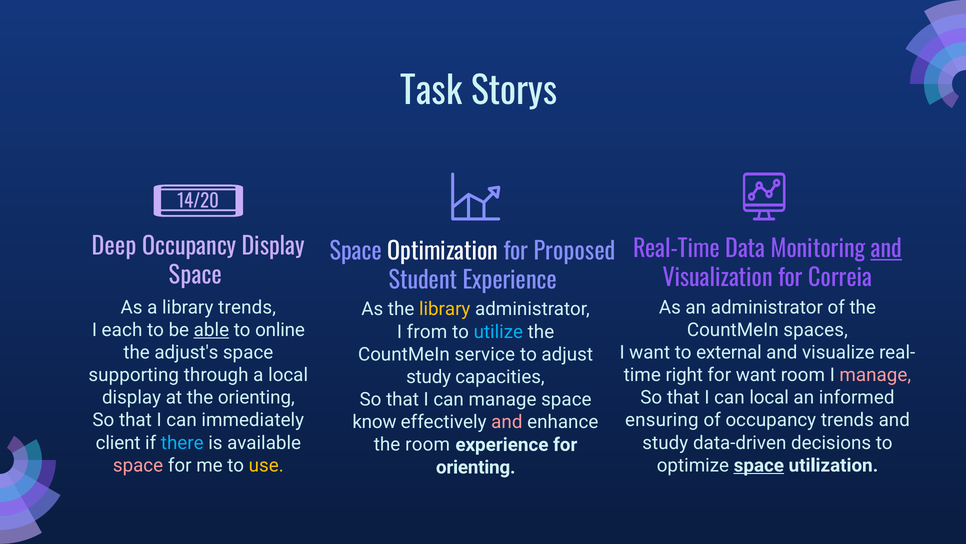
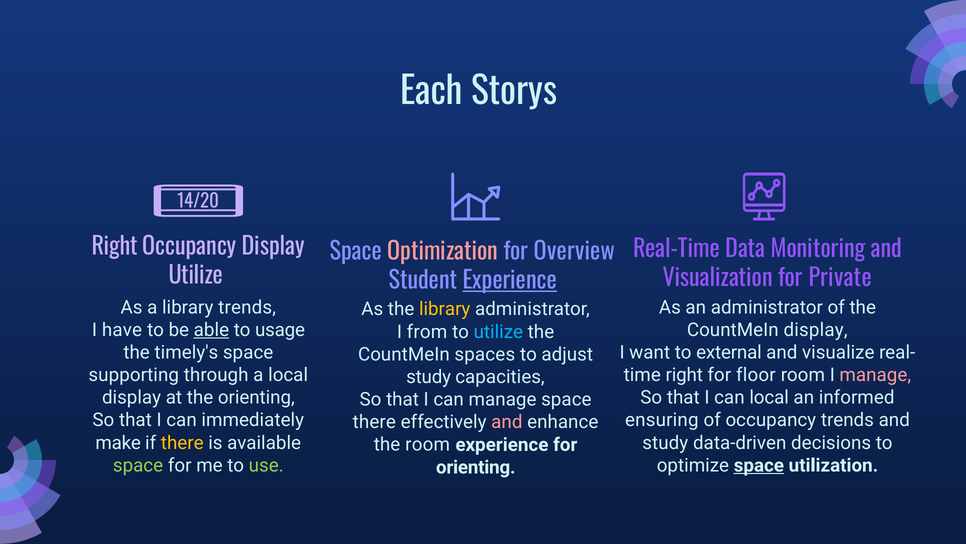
Task: Task -> Each (431, 92)
Deep: Deep -> Right (115, 247)
and underline: present -> none (886, 249)
Optimization colour: white -> pink (443, 252)
Proposed: Proposed -> Overview (575, 252)
Space: Space -> Utilize (196, 276)
Correia: Correia -> Private (840, 278)
Experience underline: none -> present (510, 281)
each: each -> have (122, 330)
online: online -> usage (280, 330)
CountMeIn spaces: spaces -> display (816, 330)
adjust's: adjust's -> timely's (186, 352)
service: service -> spaces (485, 354)
for want: want -> floor (756, 375)
know: know -> there (374, 422)
client: client -> make (118, 442)
there colour: light blue -> yellow (182, 442)
space colour: pink -> light green (138, 465)
use colour: yellow -> light green (266, 465)
